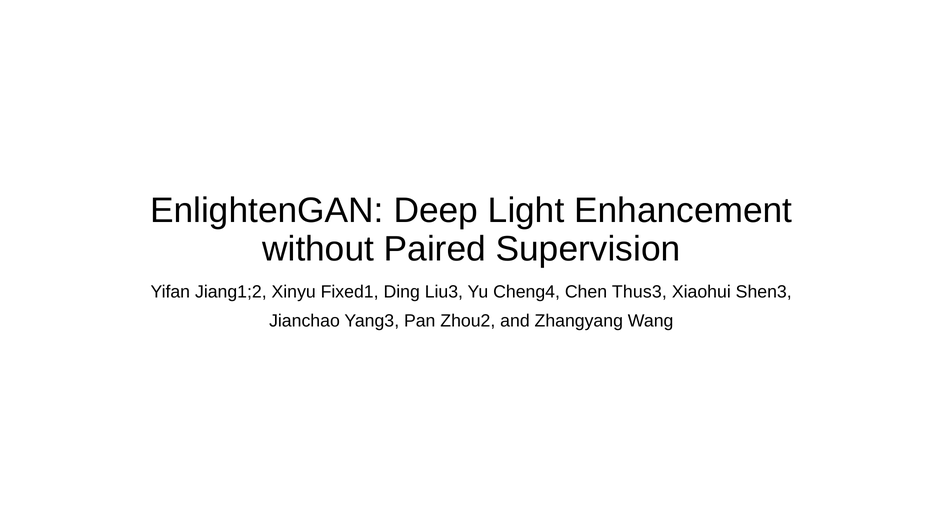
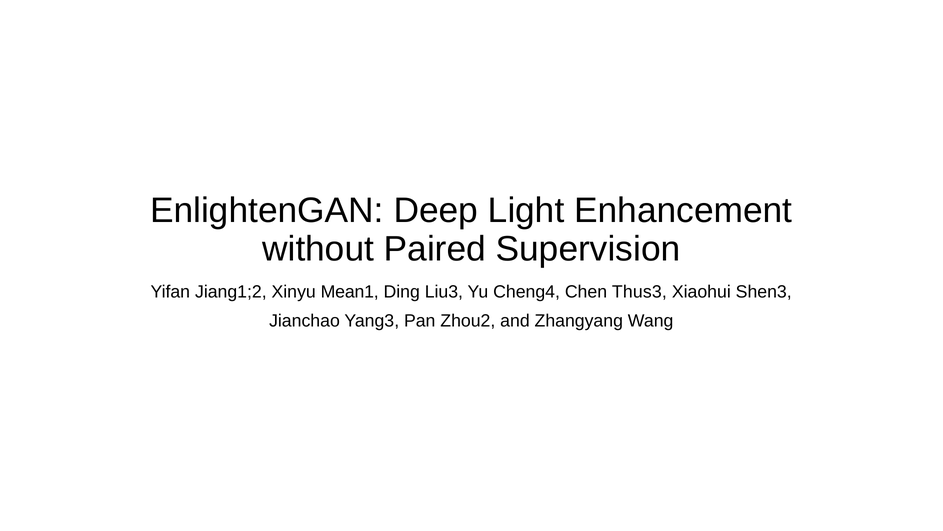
Fixed1: Fixed1 -> Mean1 (350, 292)
